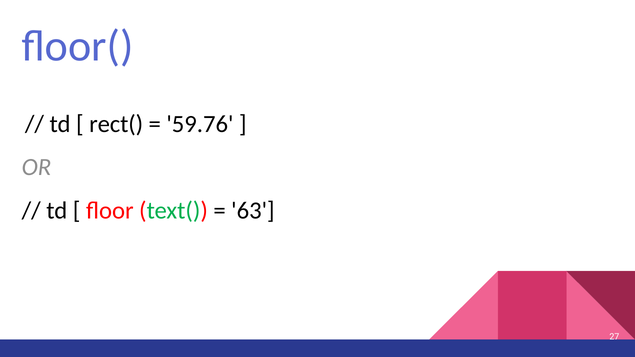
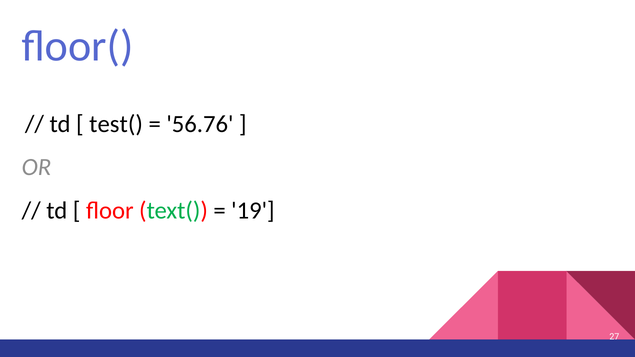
rect(: rect( -> test( (116, 124)
59.76: 59.76 -> 56.76 (200, 124)
63: 63 -> 19 (253, 211)
